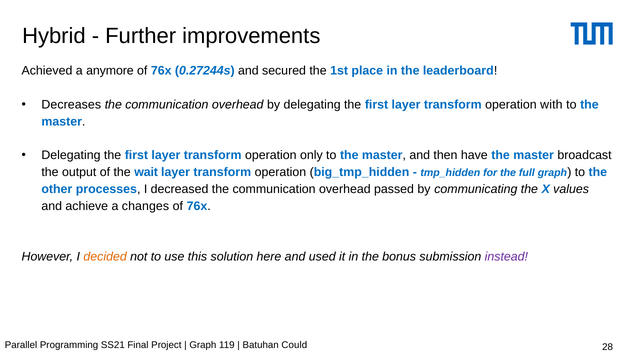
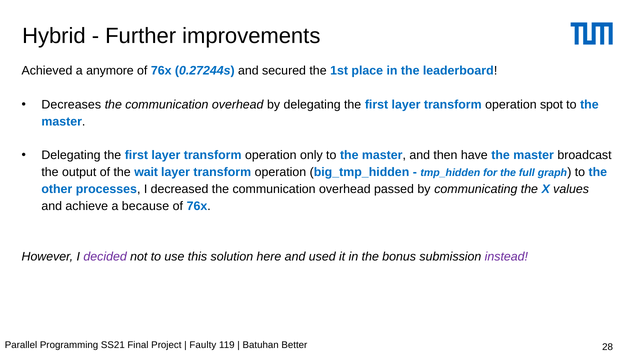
with: with -> spot (552, 105)
changes: changes -> because (145, 206)
decided colour: orange -> purple (105, 257)
Graph: Graph -> Faulty (203, 345)
Could: Could -> Better (294, 345)
